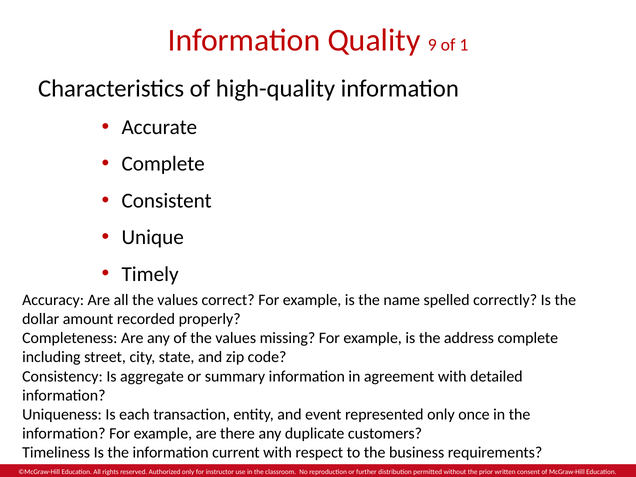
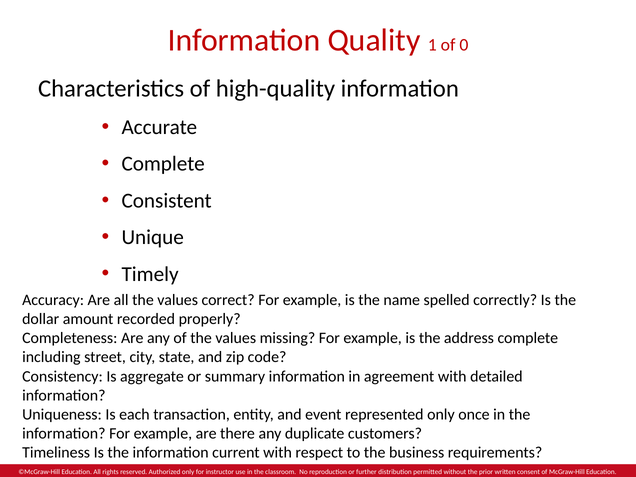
9: 9 -> 1 (432, 45)
1: 1 -> 0 (464, 45)
